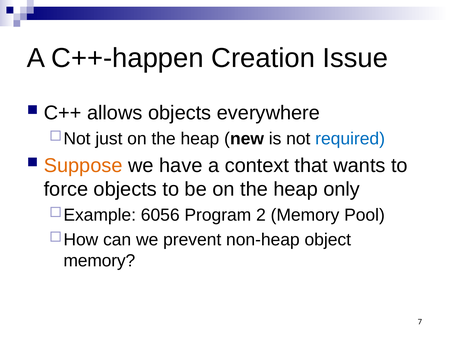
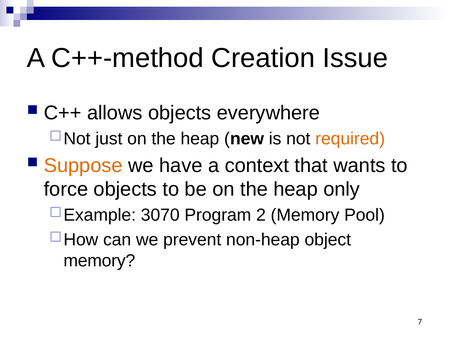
C++-happen: C++-happen -> C++-method (128, 58)
required colour: blue -> orange (350, 139)
6056: 6056 -> 3070 (160, 215)
